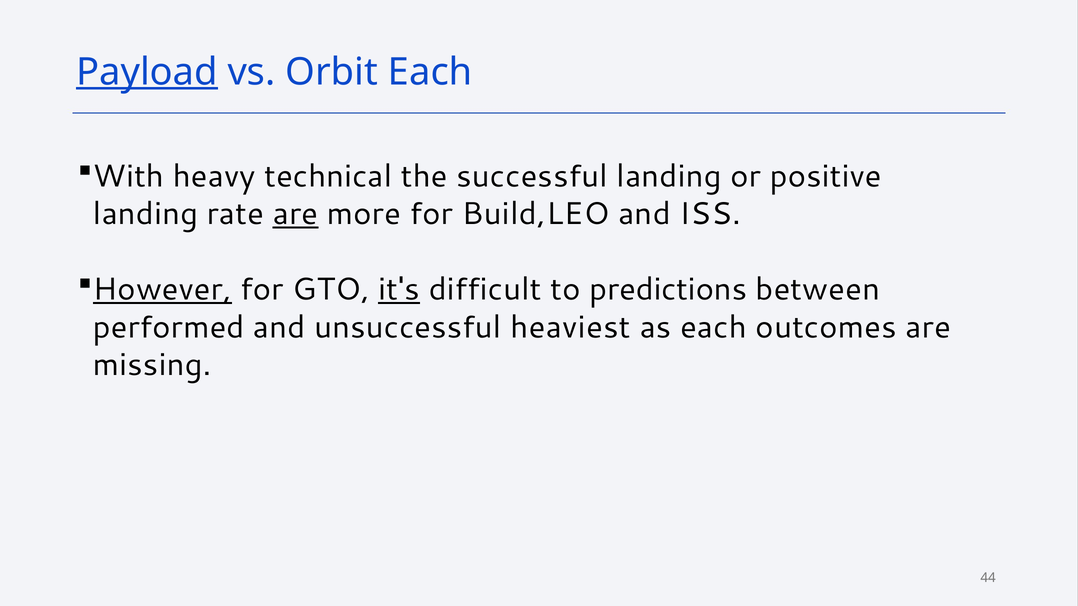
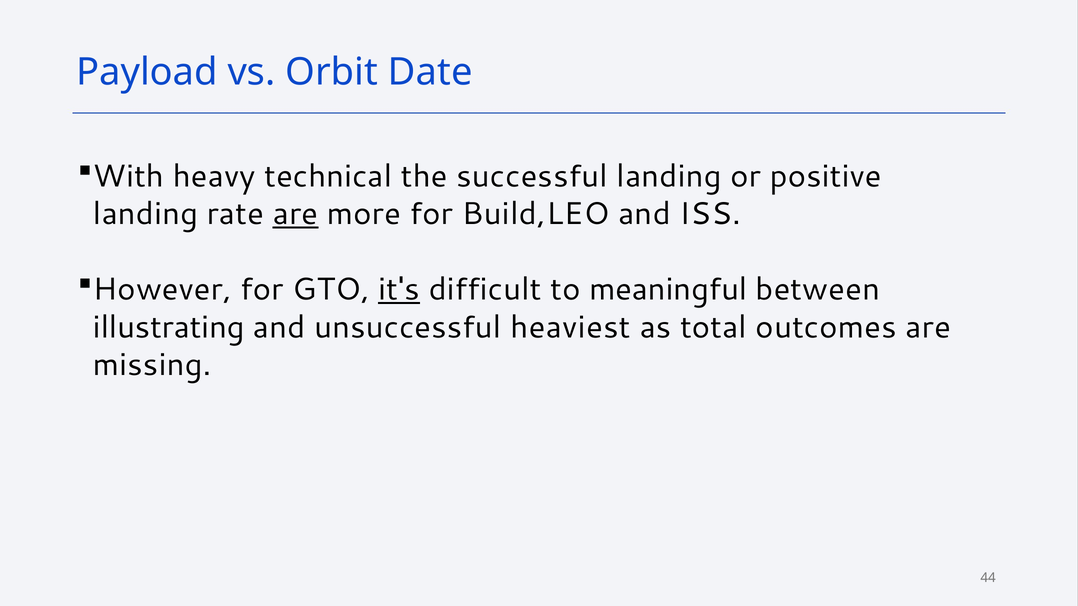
Payload underline: present -> none (147, 72)
Orbit Each: Each -> Date (430, 72)
However underline: present -> none (162, 290)
predictions: predictions -> meaningful (668, 290)
performed: performed -> illustrating (169, 327)
as each: each -> total (714, 327)
